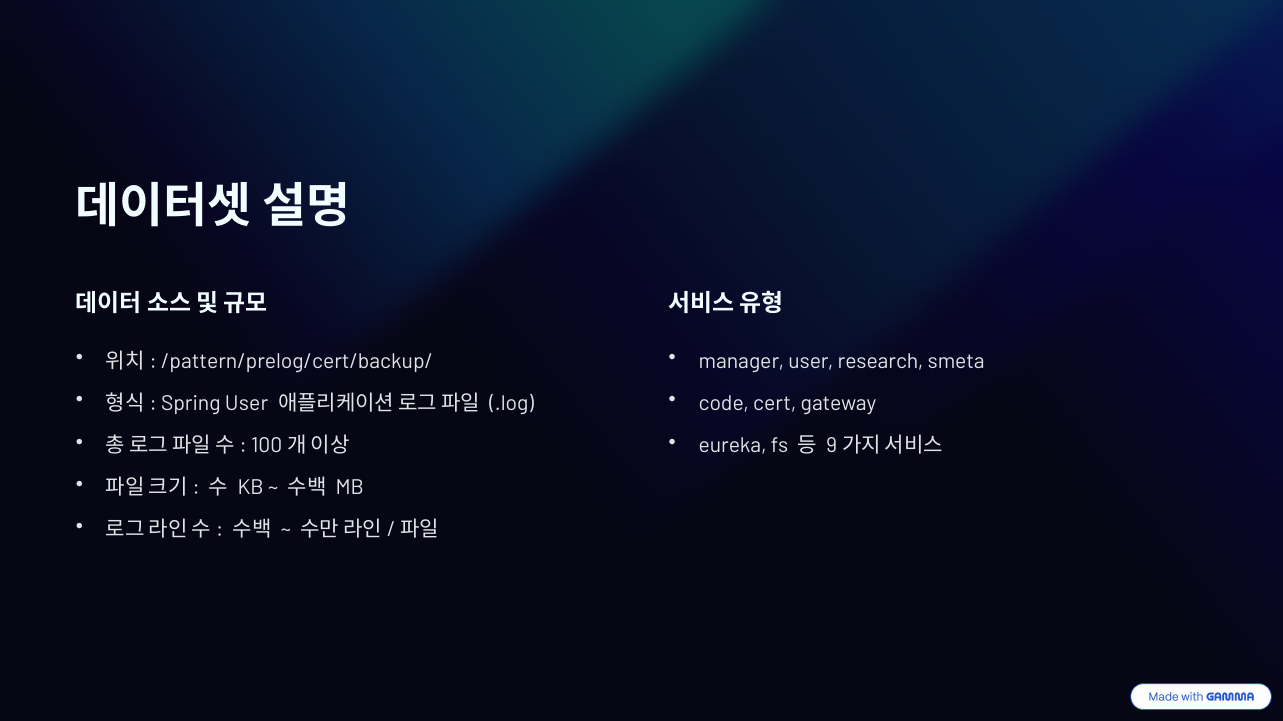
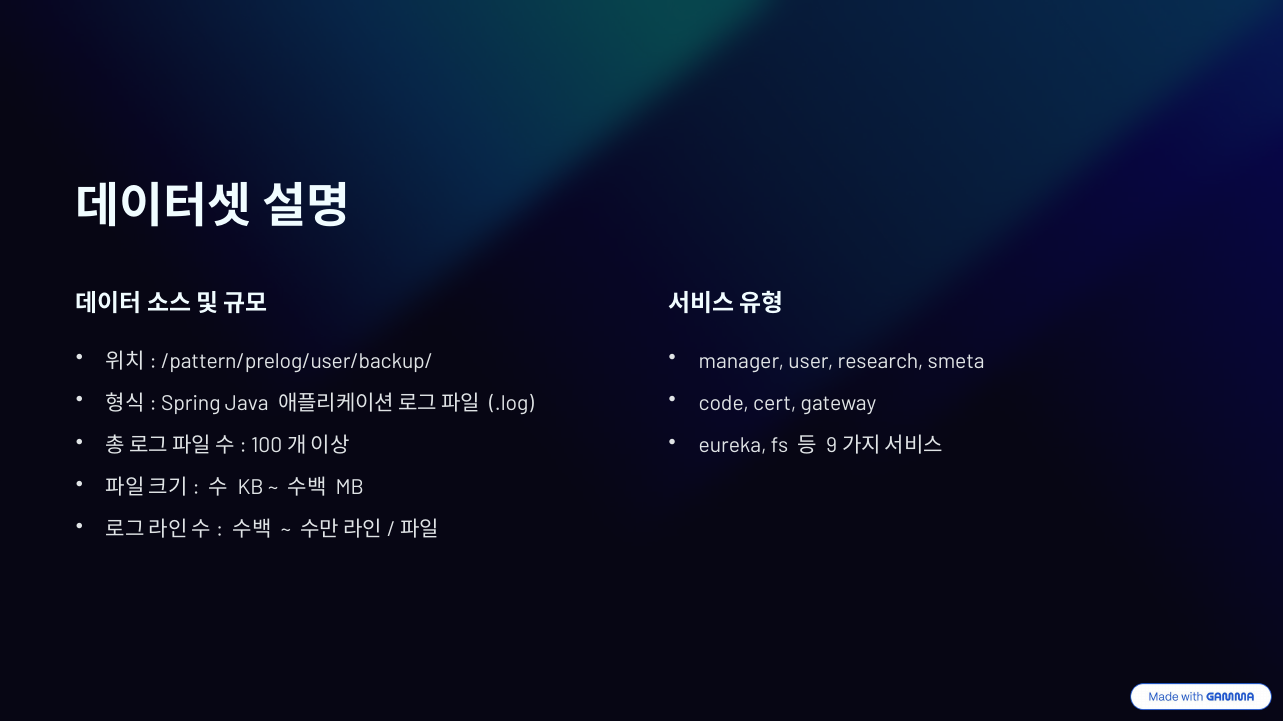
/pattern/prelog/cert/backup/: /pattern/prelog/cert/backup/ -> /pattern/prelog/user/backup/ (297, 362)
Spring User: User -> Java (247, 404)
